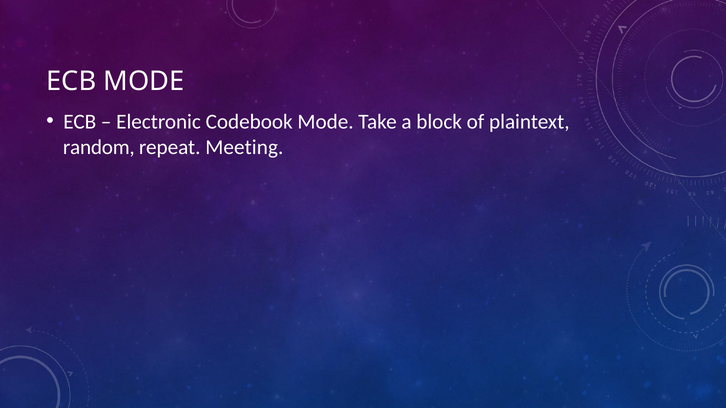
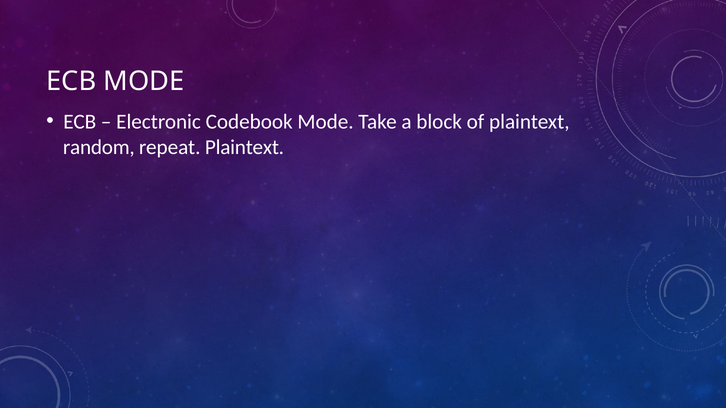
repeat Meeting: Meeting -> Plaintext (245, 147)
